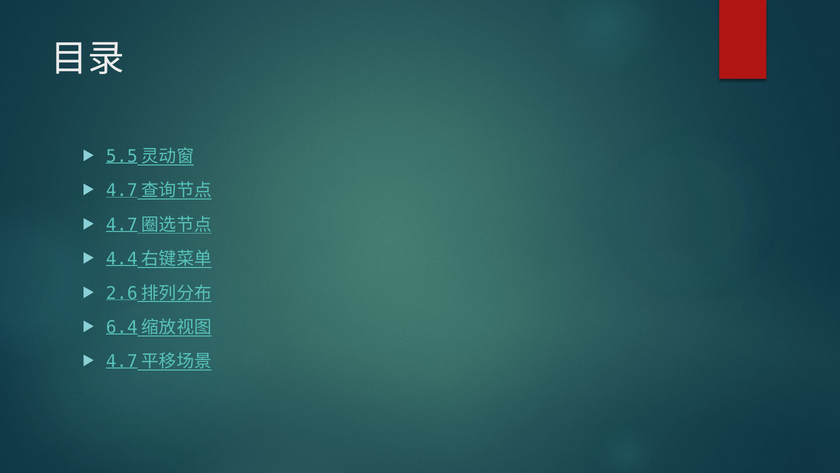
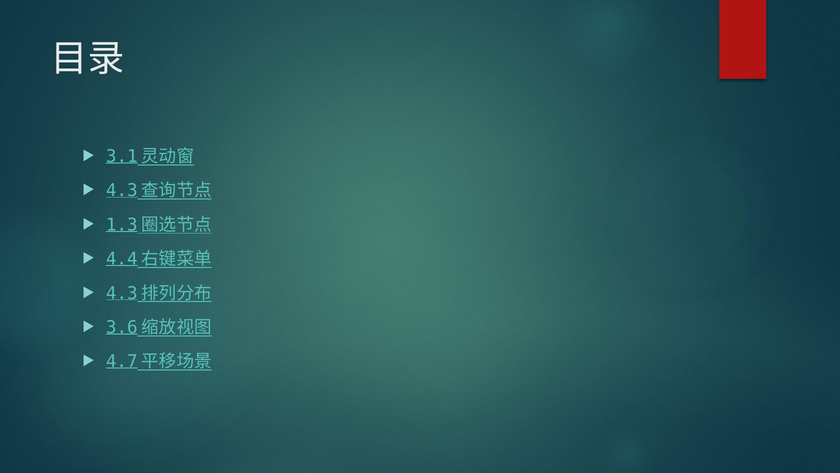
5.5: 5.5 -> 3.1 (122, 156)
4.7: 4.7 -> 4.3 (122, 190)
4.7: 4.7 -> 1.3 (122, 225)
2.6: 2.6 -> 4.3 (122, 293)
6.4: 6.4 -> 3.6 (122, 327)
